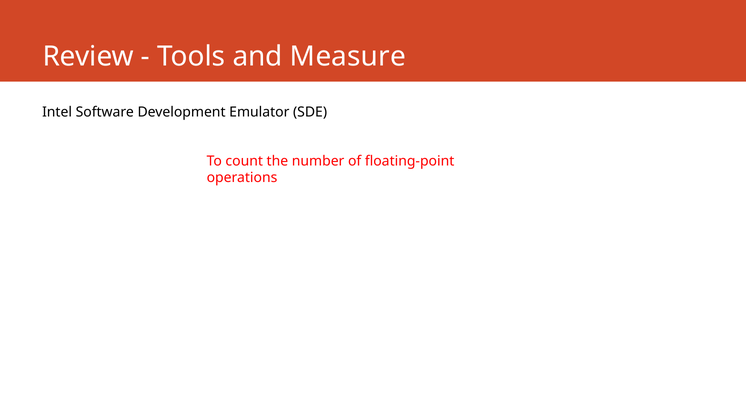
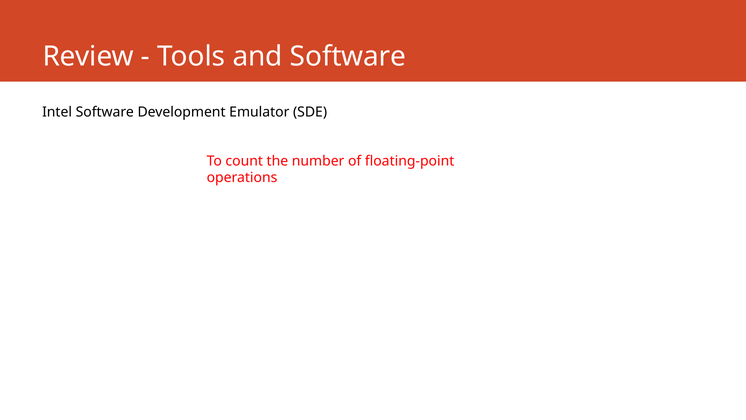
and Measure: Measure -> Software (348, 56)
